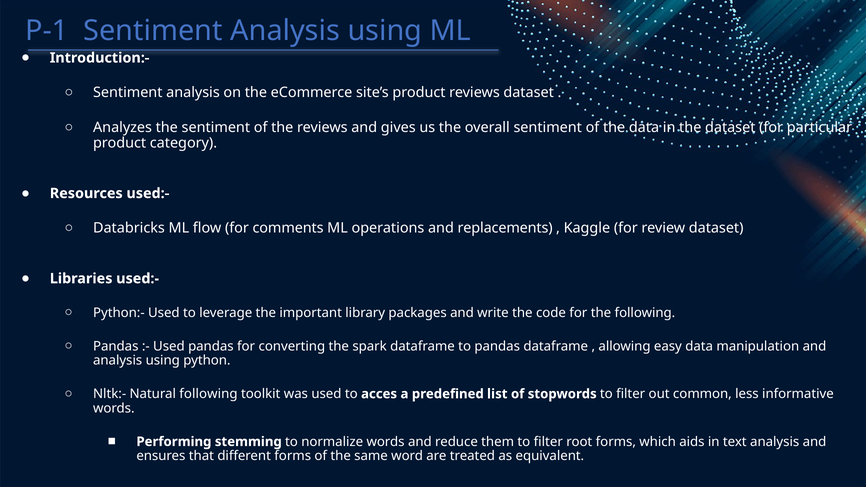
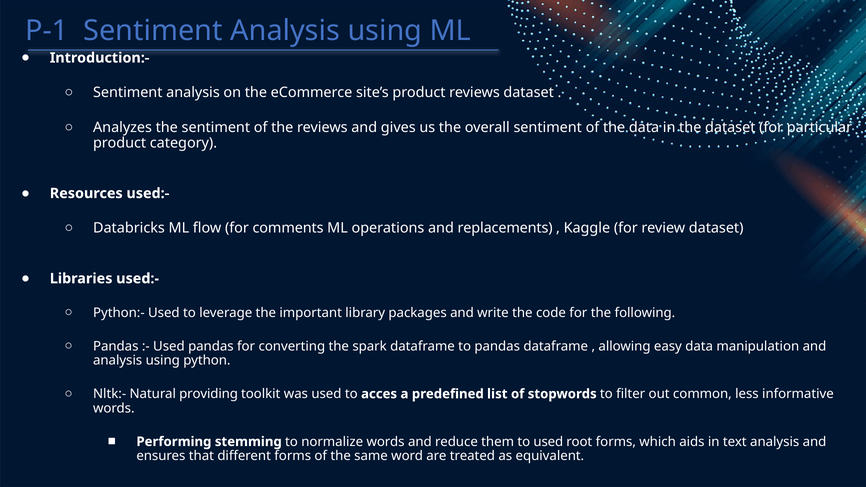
Natural following: following -> providing (209, 394)
them to filter: filter -> used (548, 442)
